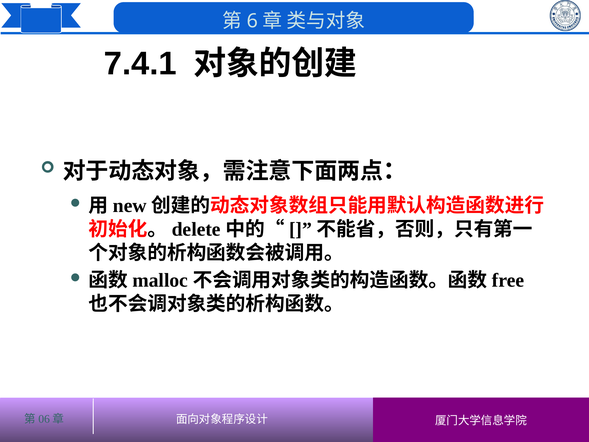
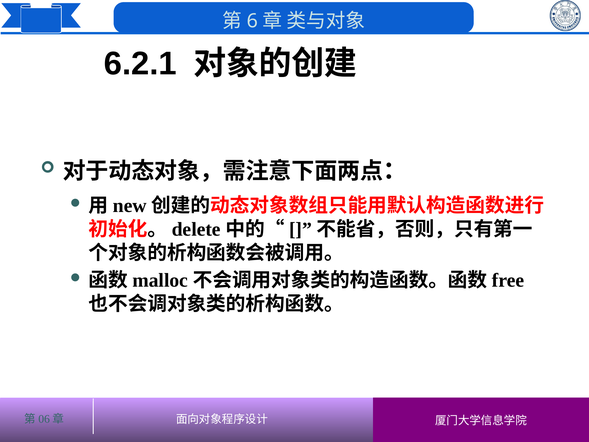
7.4.1: 7.4.1 -> 6.2.1 (140, 63)
